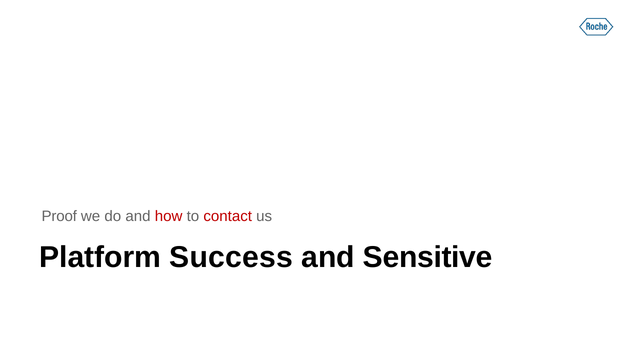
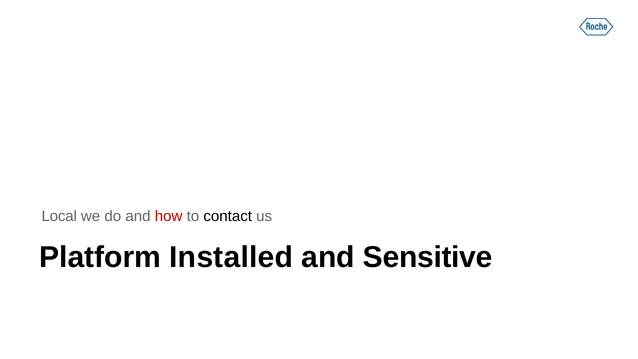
Proof: Proof -> Local (59, 216)
contact colour: red -> black (228, 216)
Success: Success -> Installed (231, 257)
